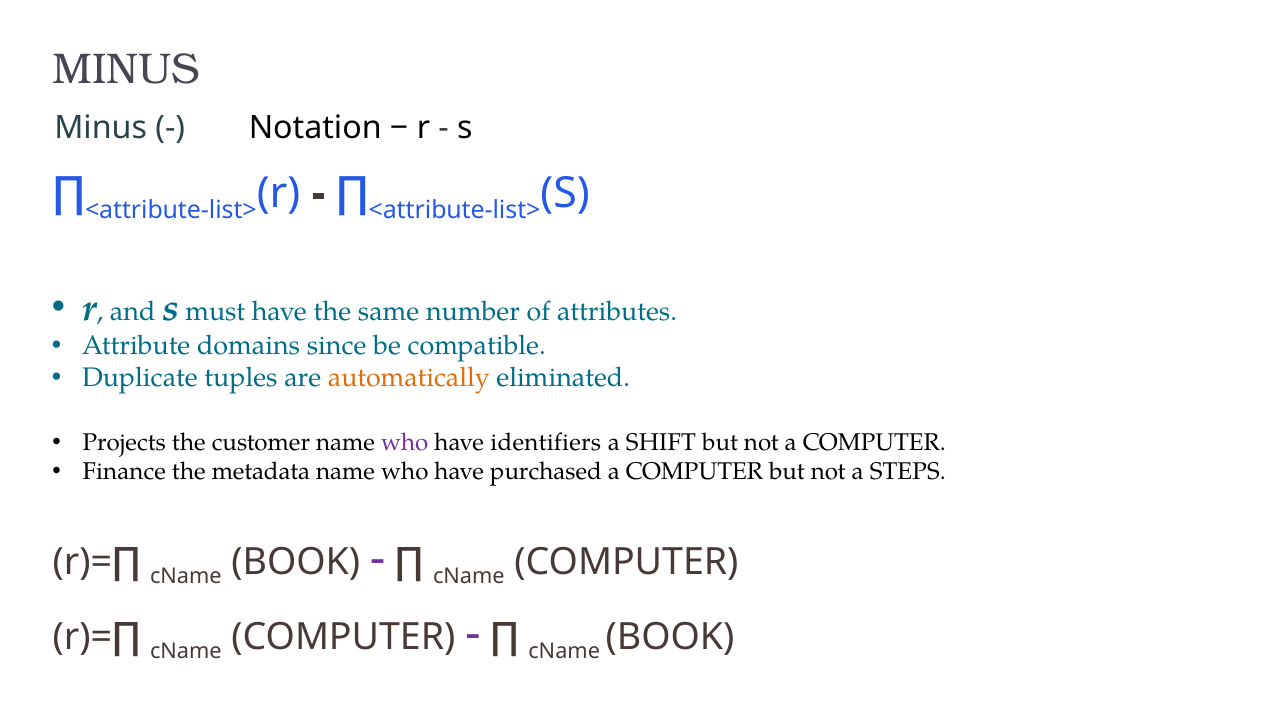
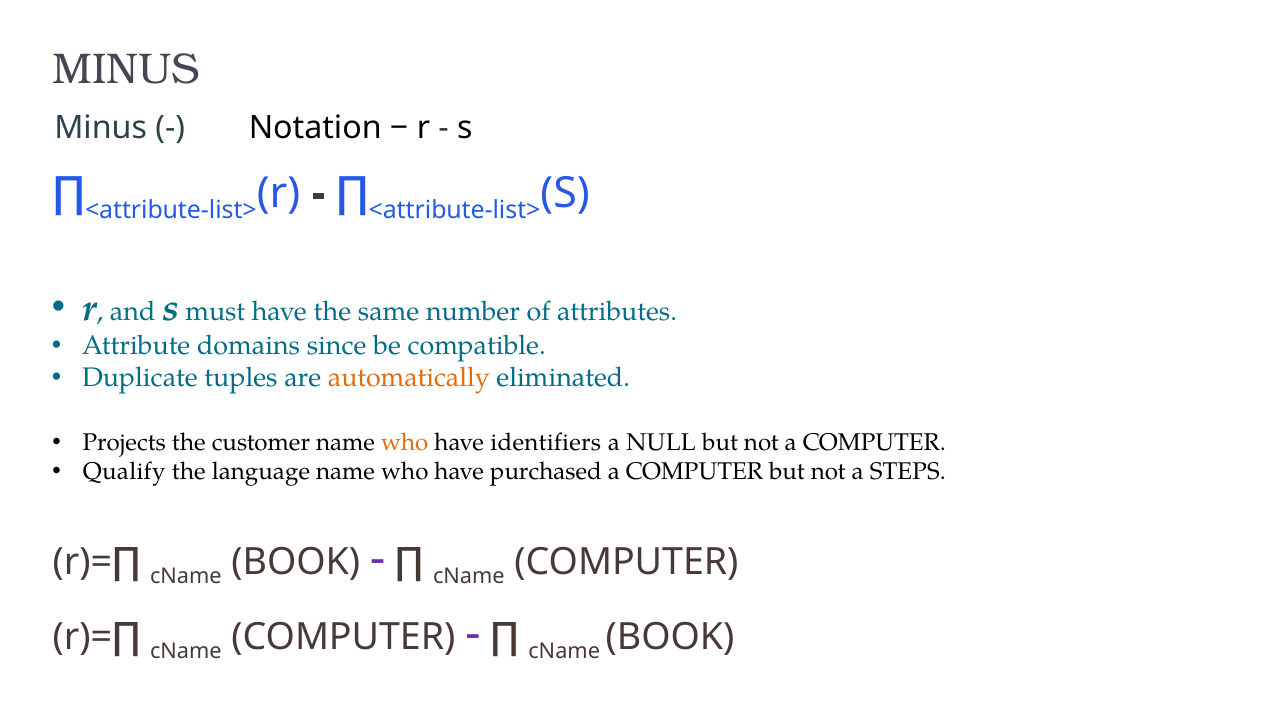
who colour: purple -> orange (405, 443)
SHIFT: SHIFT -> NULL (661, 443)
Finance: Finance -> Qualify (124, 472)
metadata: metadata -> language (261, 472)
